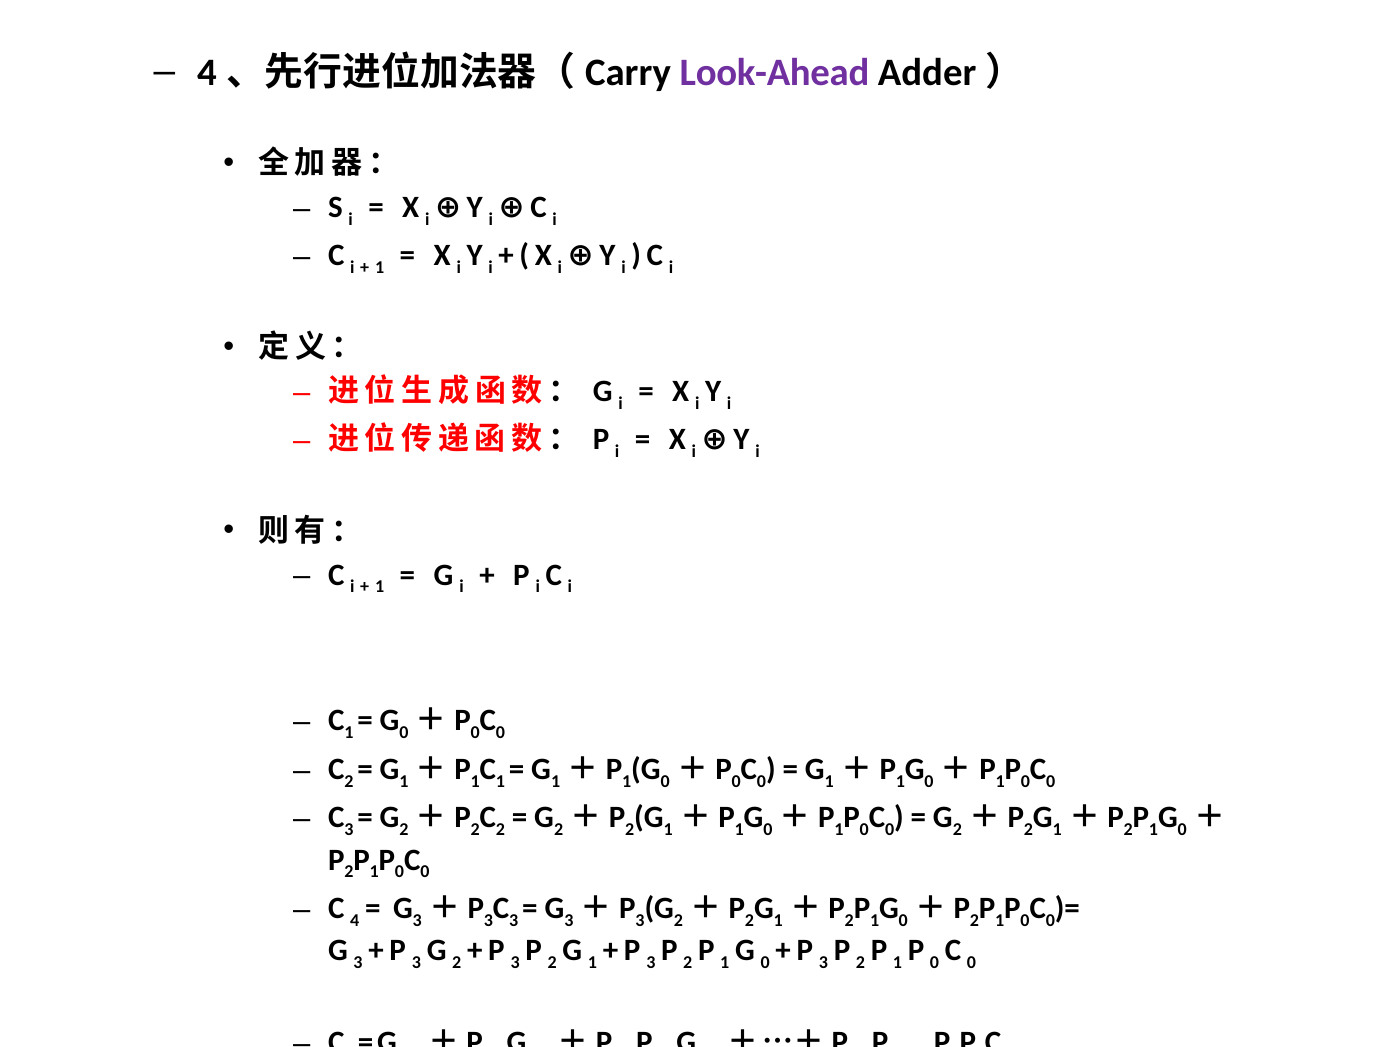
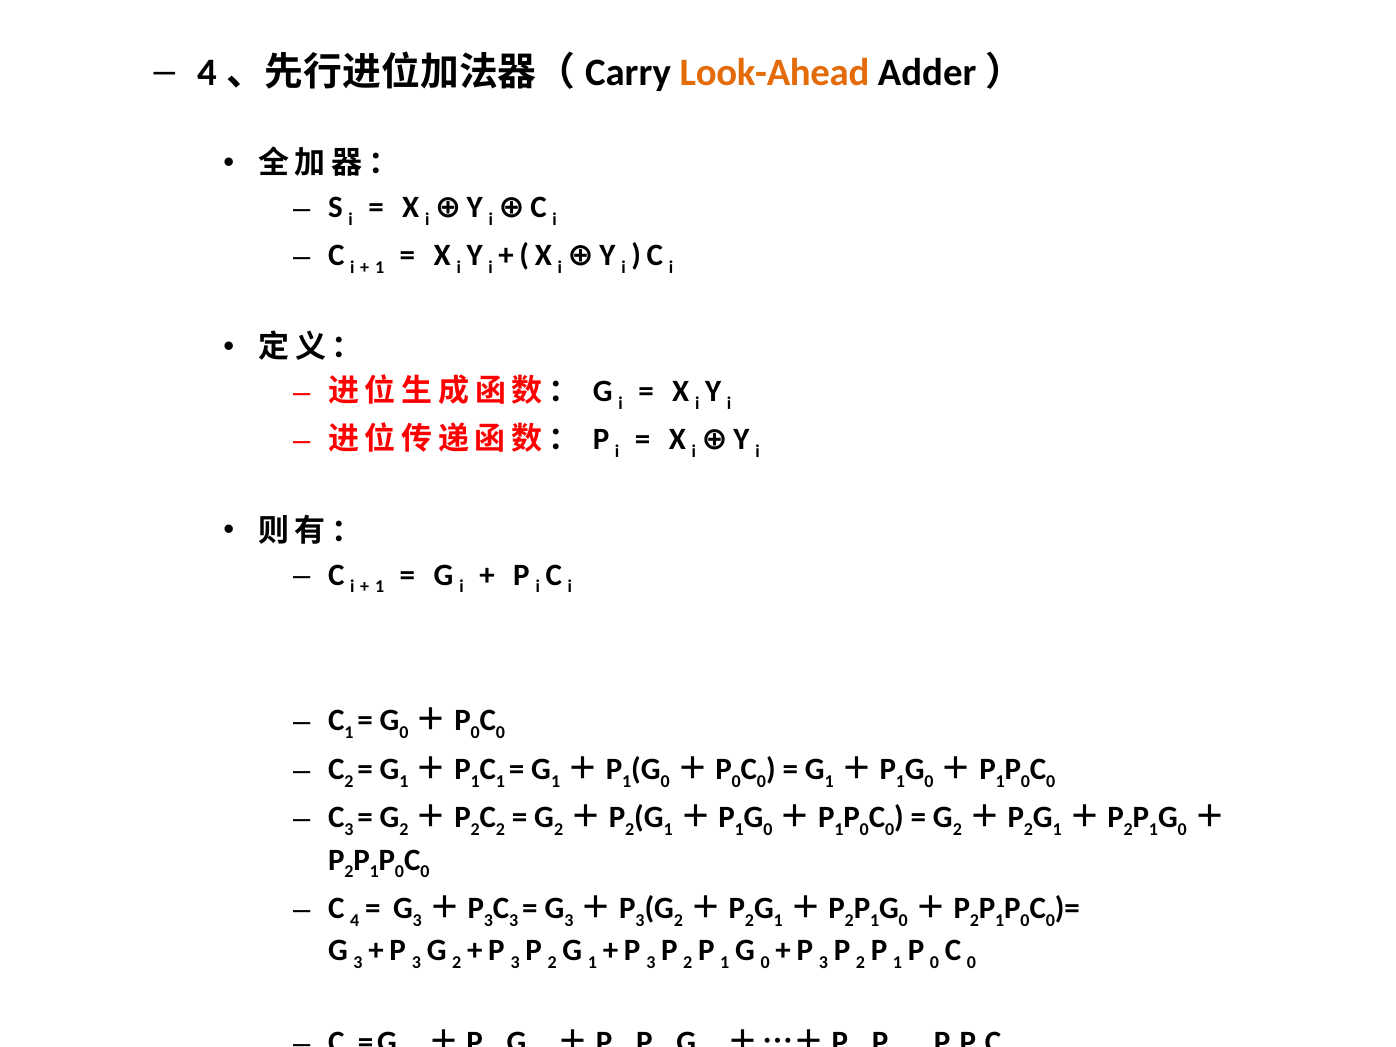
Look-Ahead colour: purple -> orange (775, 73)
